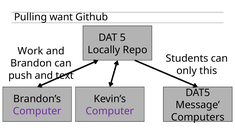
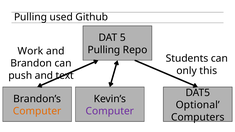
want: want -> used (61, 17)
Locally: Locally -> Pulling (104, 50)
Message: Message -> Optional (198, 105)
Computer colour: purple -> orange (37, 111)
